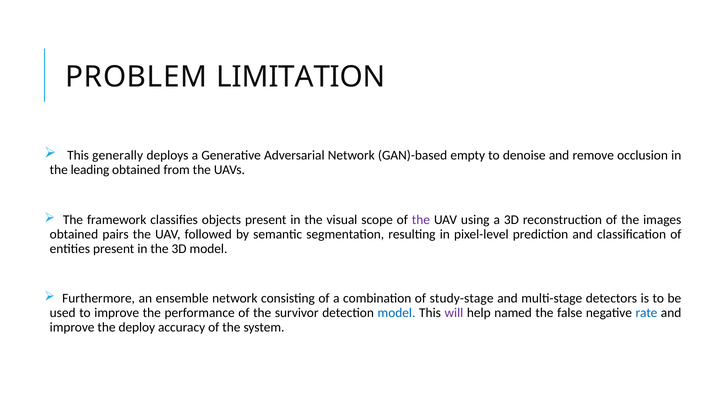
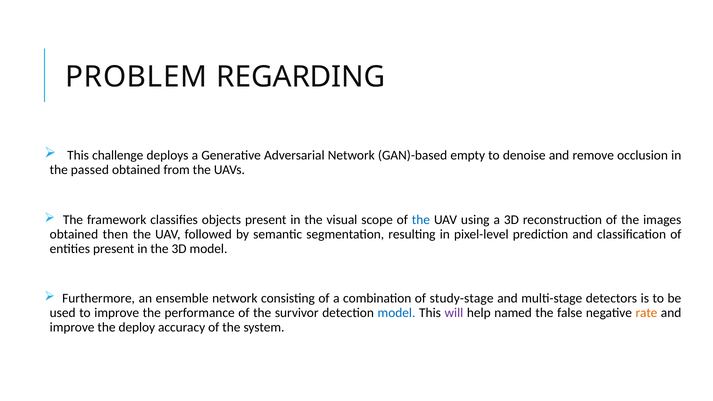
LIMITATION: LIMITATION -> REGARDING (301, 77)
generally: generally -> challenge (118, 155)
leading: leading -> passed (90, 170)
the colour: purple -> blue (421, 220)
pairs: pairs -> then (115, 234)
rate colour: blue -> orange (646, 313)
